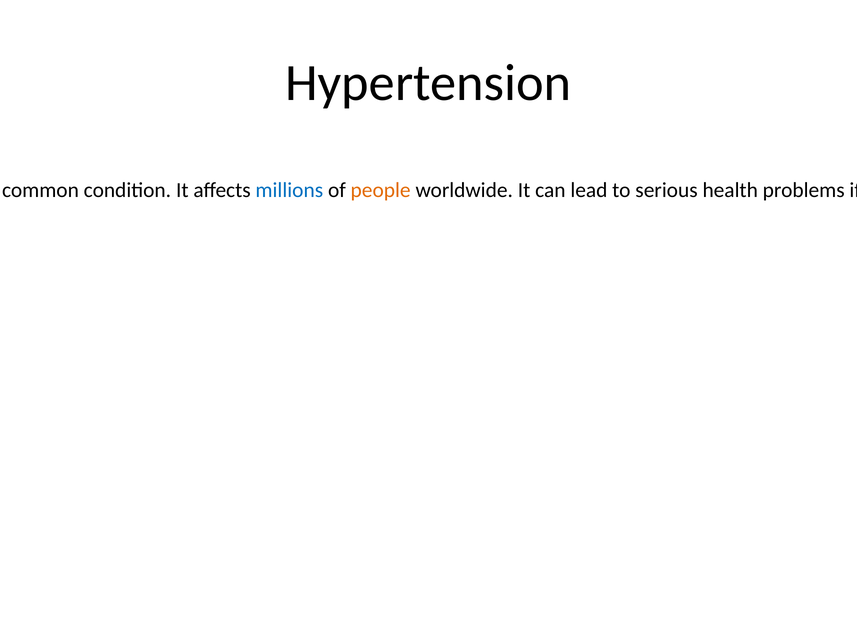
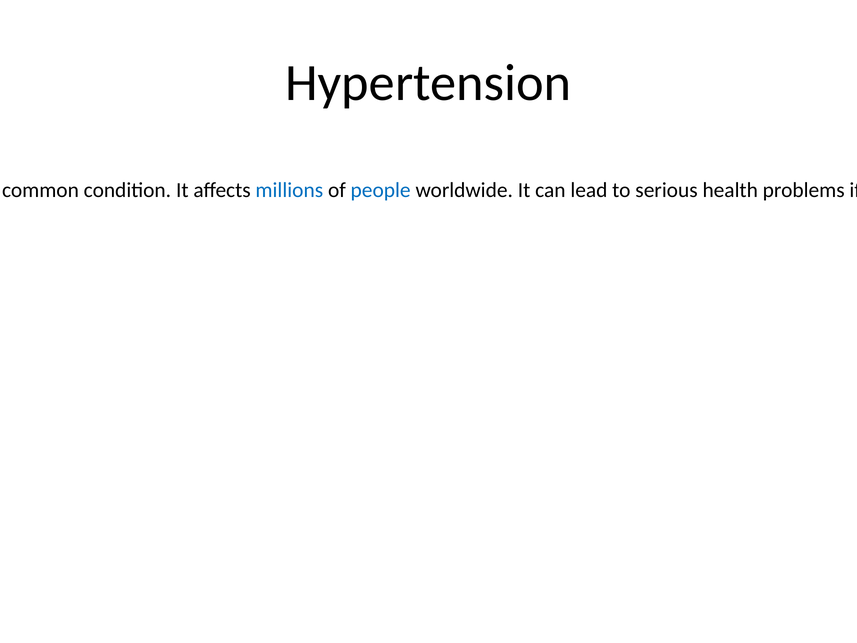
people colour: orange -> blue (381, 190)
